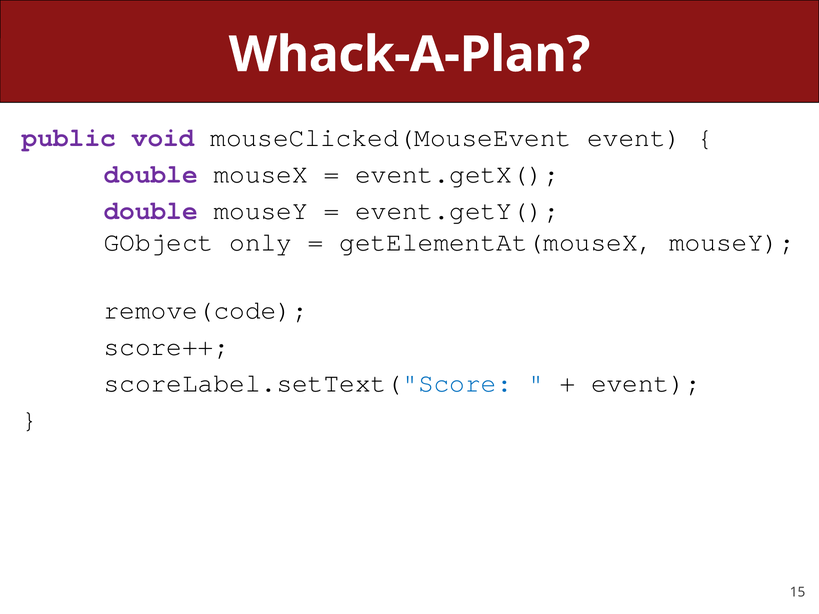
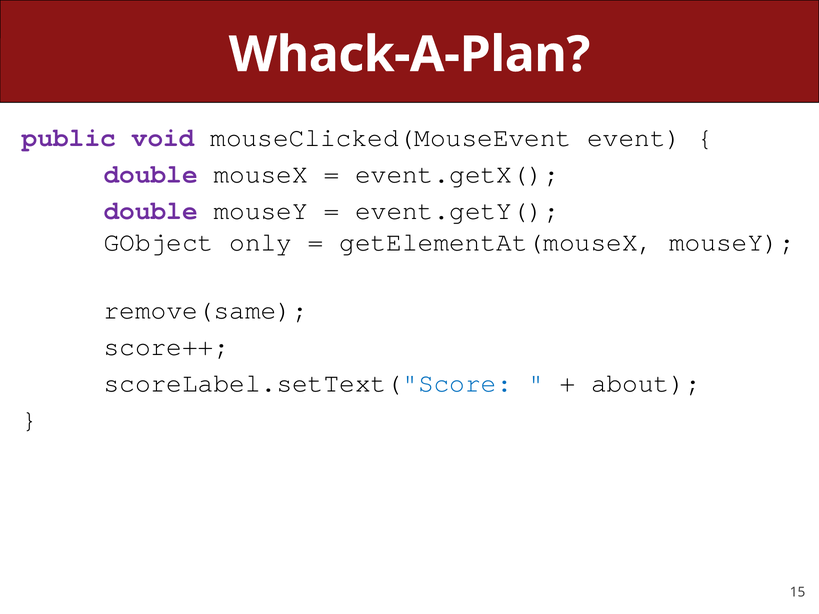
remove(code: remove(code -> remove(same (206, 310)
event: event -> about (646, 383)
